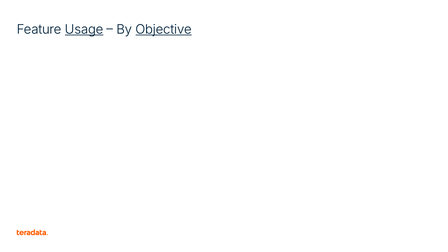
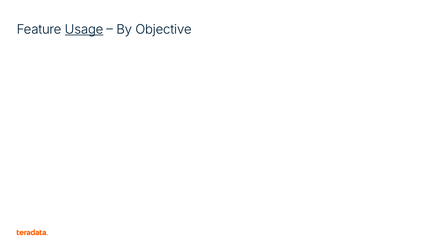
Objective underline: present -> none (164, 29)
